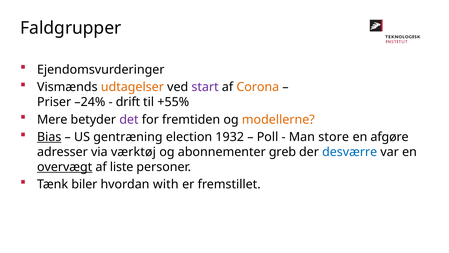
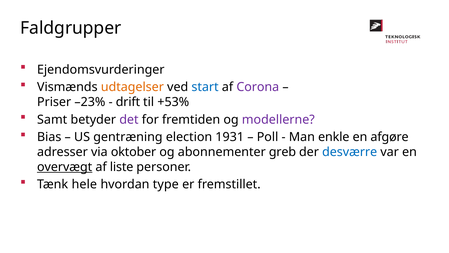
start colour: purple -> blue (205, 87)
Corona colour: orange -> purple (258, 87)
–24%: –24% -> –23% (90, 102)
+55%: +55% -> +53% (173, 102)
Mere: Mere -> Samt (52, 119)
modellerne colour: orange -> purple (278, 119)
Bias underline: present -> none (49, 137)
1932: 1932 -> 1931 (230, 137)
store: store -> enkle (334, 137)
værktøj: værktøj -> oktober (134, 152)
biler: biler -> hele (84, 184)
with: with -> type (166, 184)
